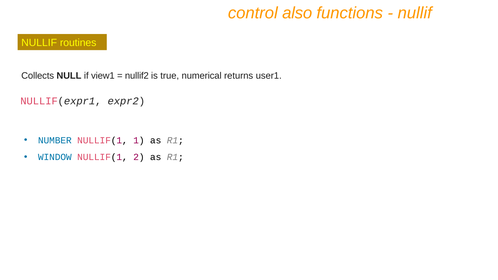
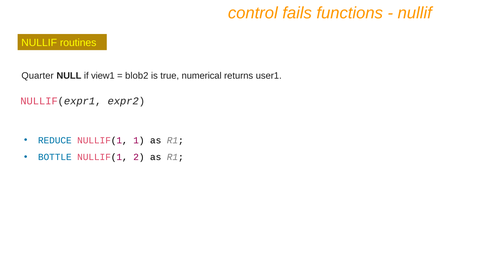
also: also -> fails (297, 13)
Collects: Collects -> Quarter (38, 76)
nullif2: nullif2 -> blob2 (137, 76)
NUMBER: NUMBER -> REDUCE (55, 140)
WINDOW: WINDOW -> BOTTLE (55, 157)
